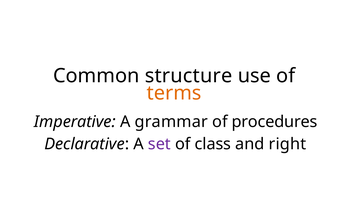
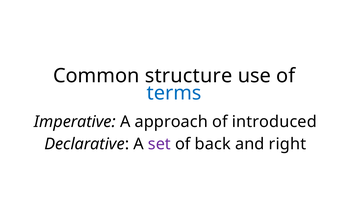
terms colour: orange -> blue (174, 93)
grammar: grammar -> approach (171, 122)
procedures: procedures -> introduced (274, 122)
class: class -> back (213, 145)
